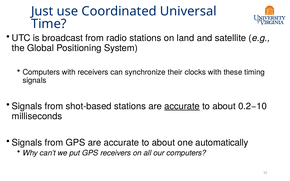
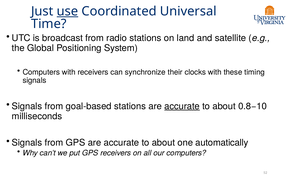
use underline: none -> present (67, 11)
shot-based: shot-based -> goal-based (89, 106)
0.2−10: 0.2−10 -> 0.8−10 (253, 106)
